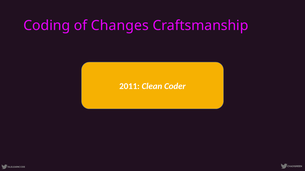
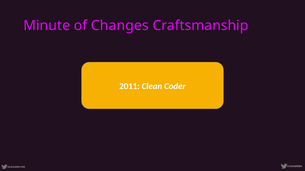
Coding: Coding -> Minute (47, 26)
